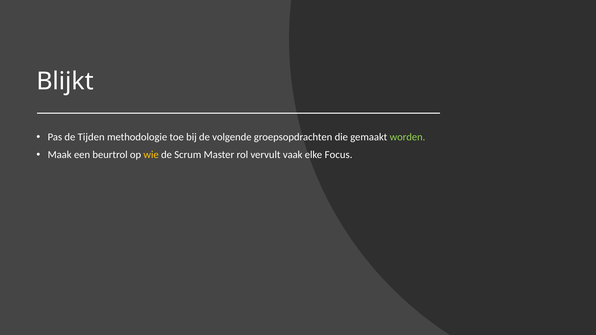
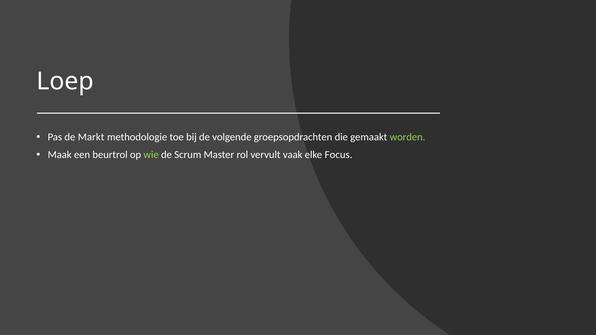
Blijkt: Blijkt -> Loep (65, 81)
Tijden: Tijden -> Markt (91, 137)
wie colour: yellow -> light green (151, 155)
